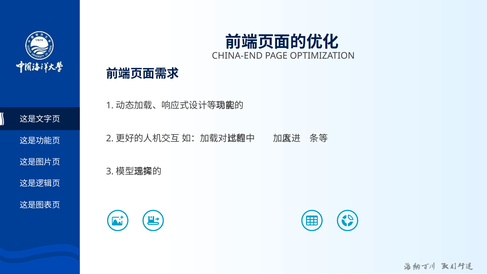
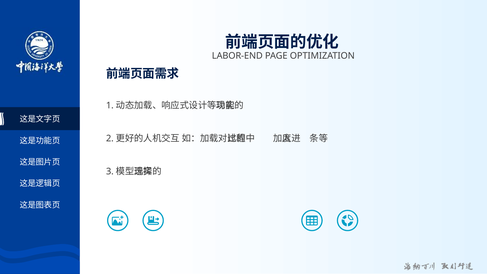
CHINA-END: CHINA-END -> LABOR-END (237, 56)
